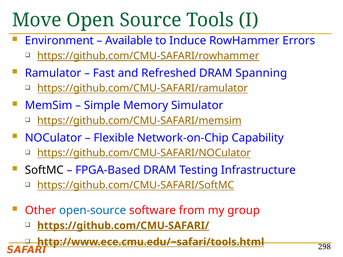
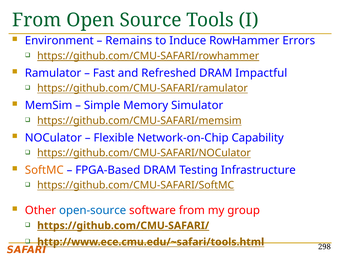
Move: Move -> From (37, 20)
Available: Available -> Remains (129, 41)
Spanning: Spanning -> Impactful (261, 73)
SoftMC colour: black -> orange (44, 170)
